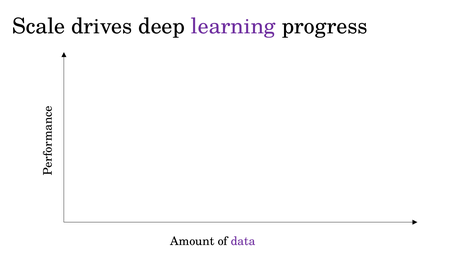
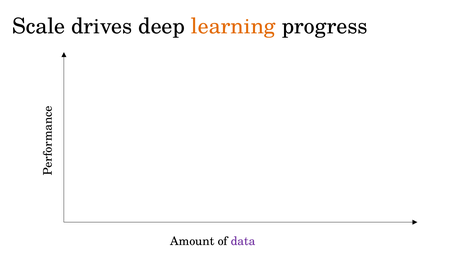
learning colour: purple -> orange (233, 26)
